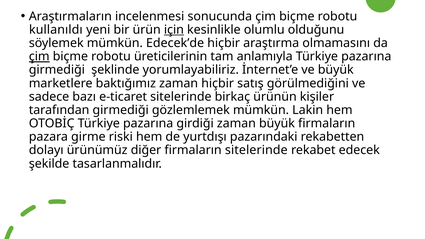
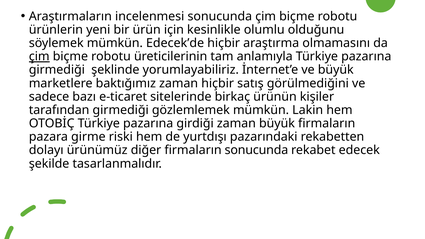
kullanıldı: kullanıldı -> ürünlerin (56, 30)
için underline: present -> none (174, 30)
firmaların sitelerinde: sitelerinde -> sonucunda (256, 150)
